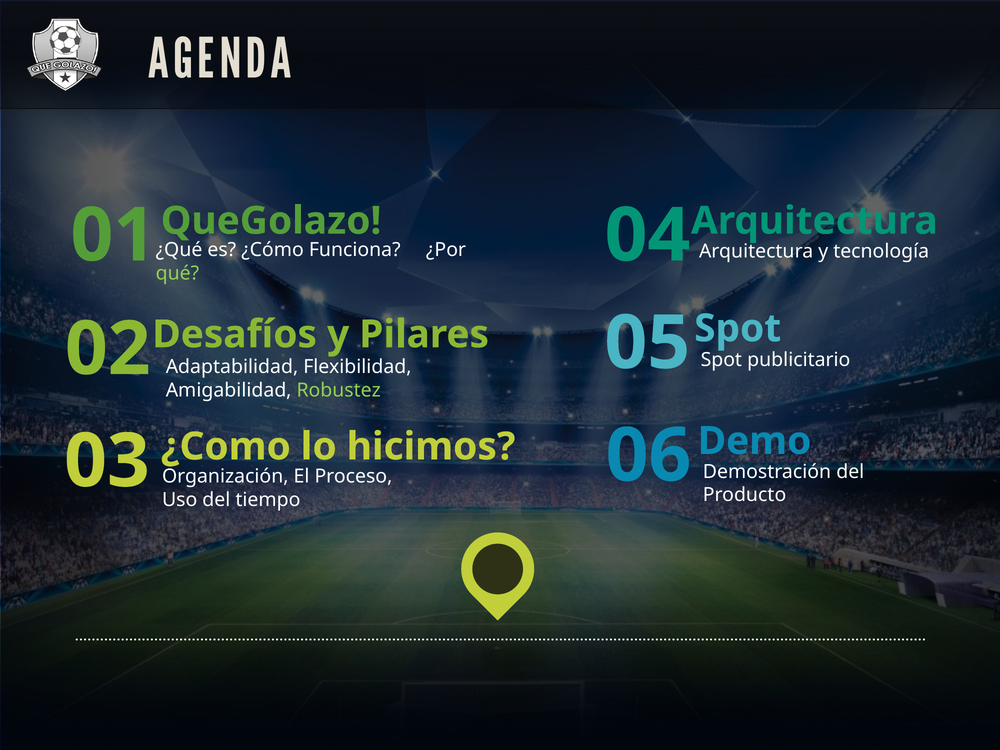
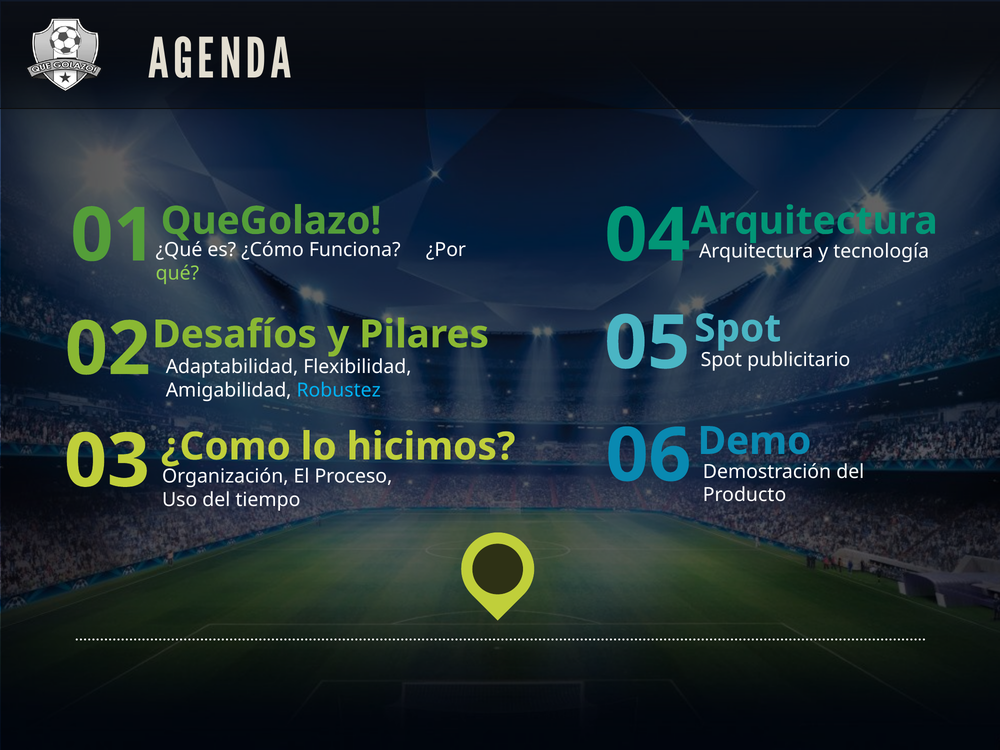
Robustez colour: light green -> light blue (339, 390)
